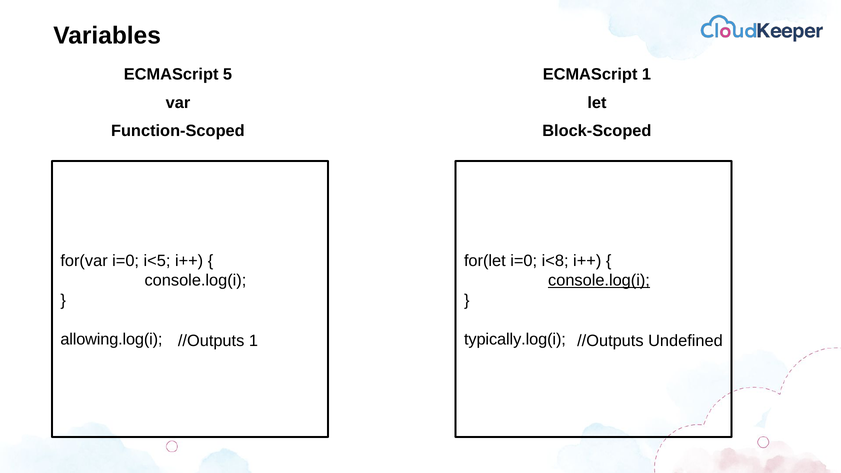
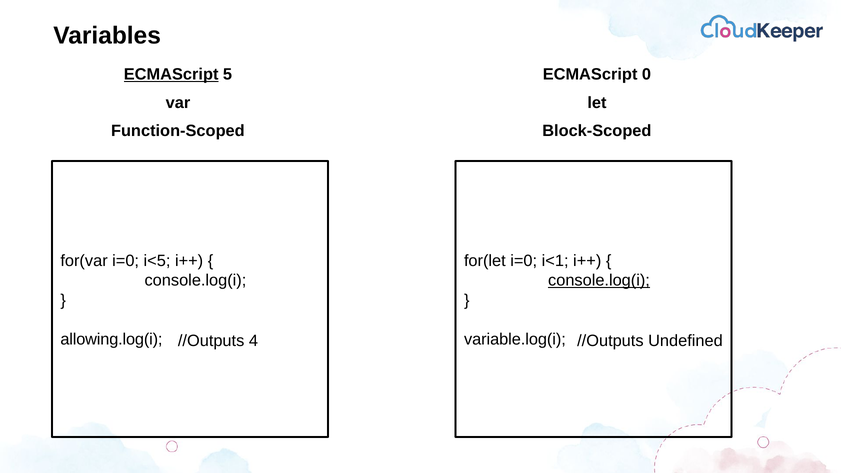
ECMAScript underline: none -> present (171, 75)
ECMAScript 1: 1 -> 0 (646, 75)
i<8: i<8 -> i<1 (555, 261)
typically.log(i: typically.log(i -> variable.log(i (515, 339)
//Outputs 1: 1 -> 4 (253, 341)
